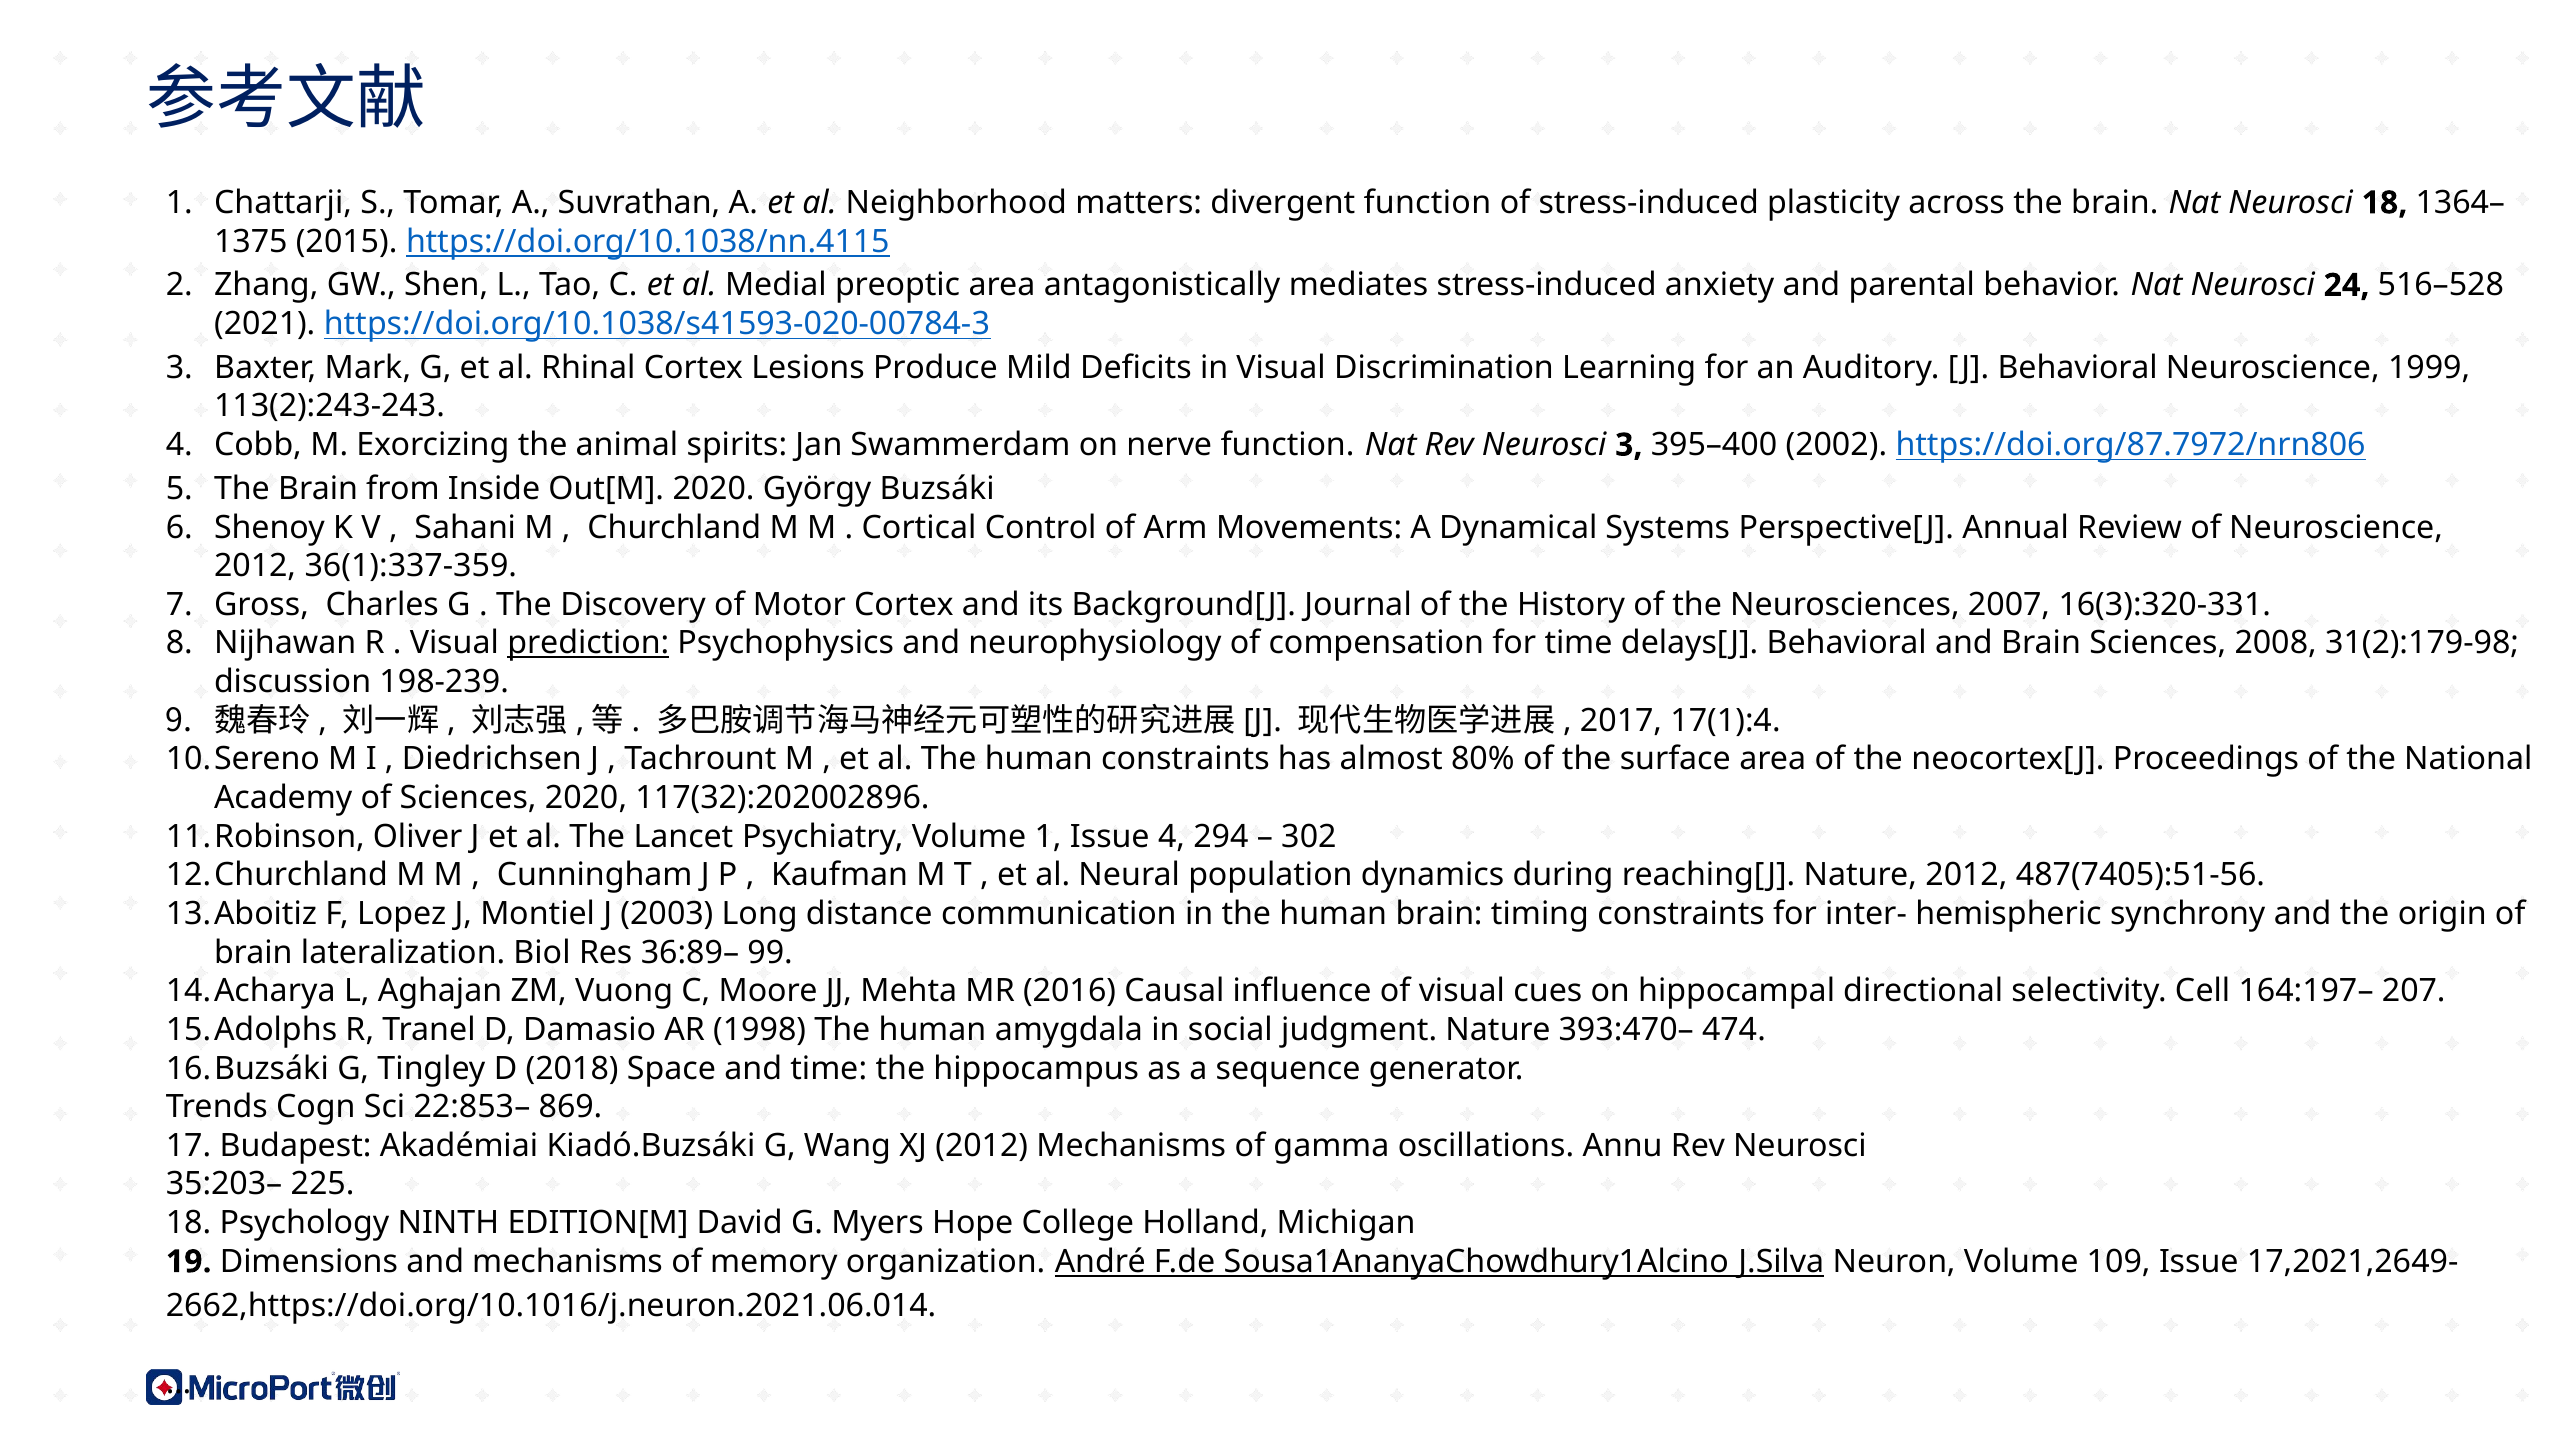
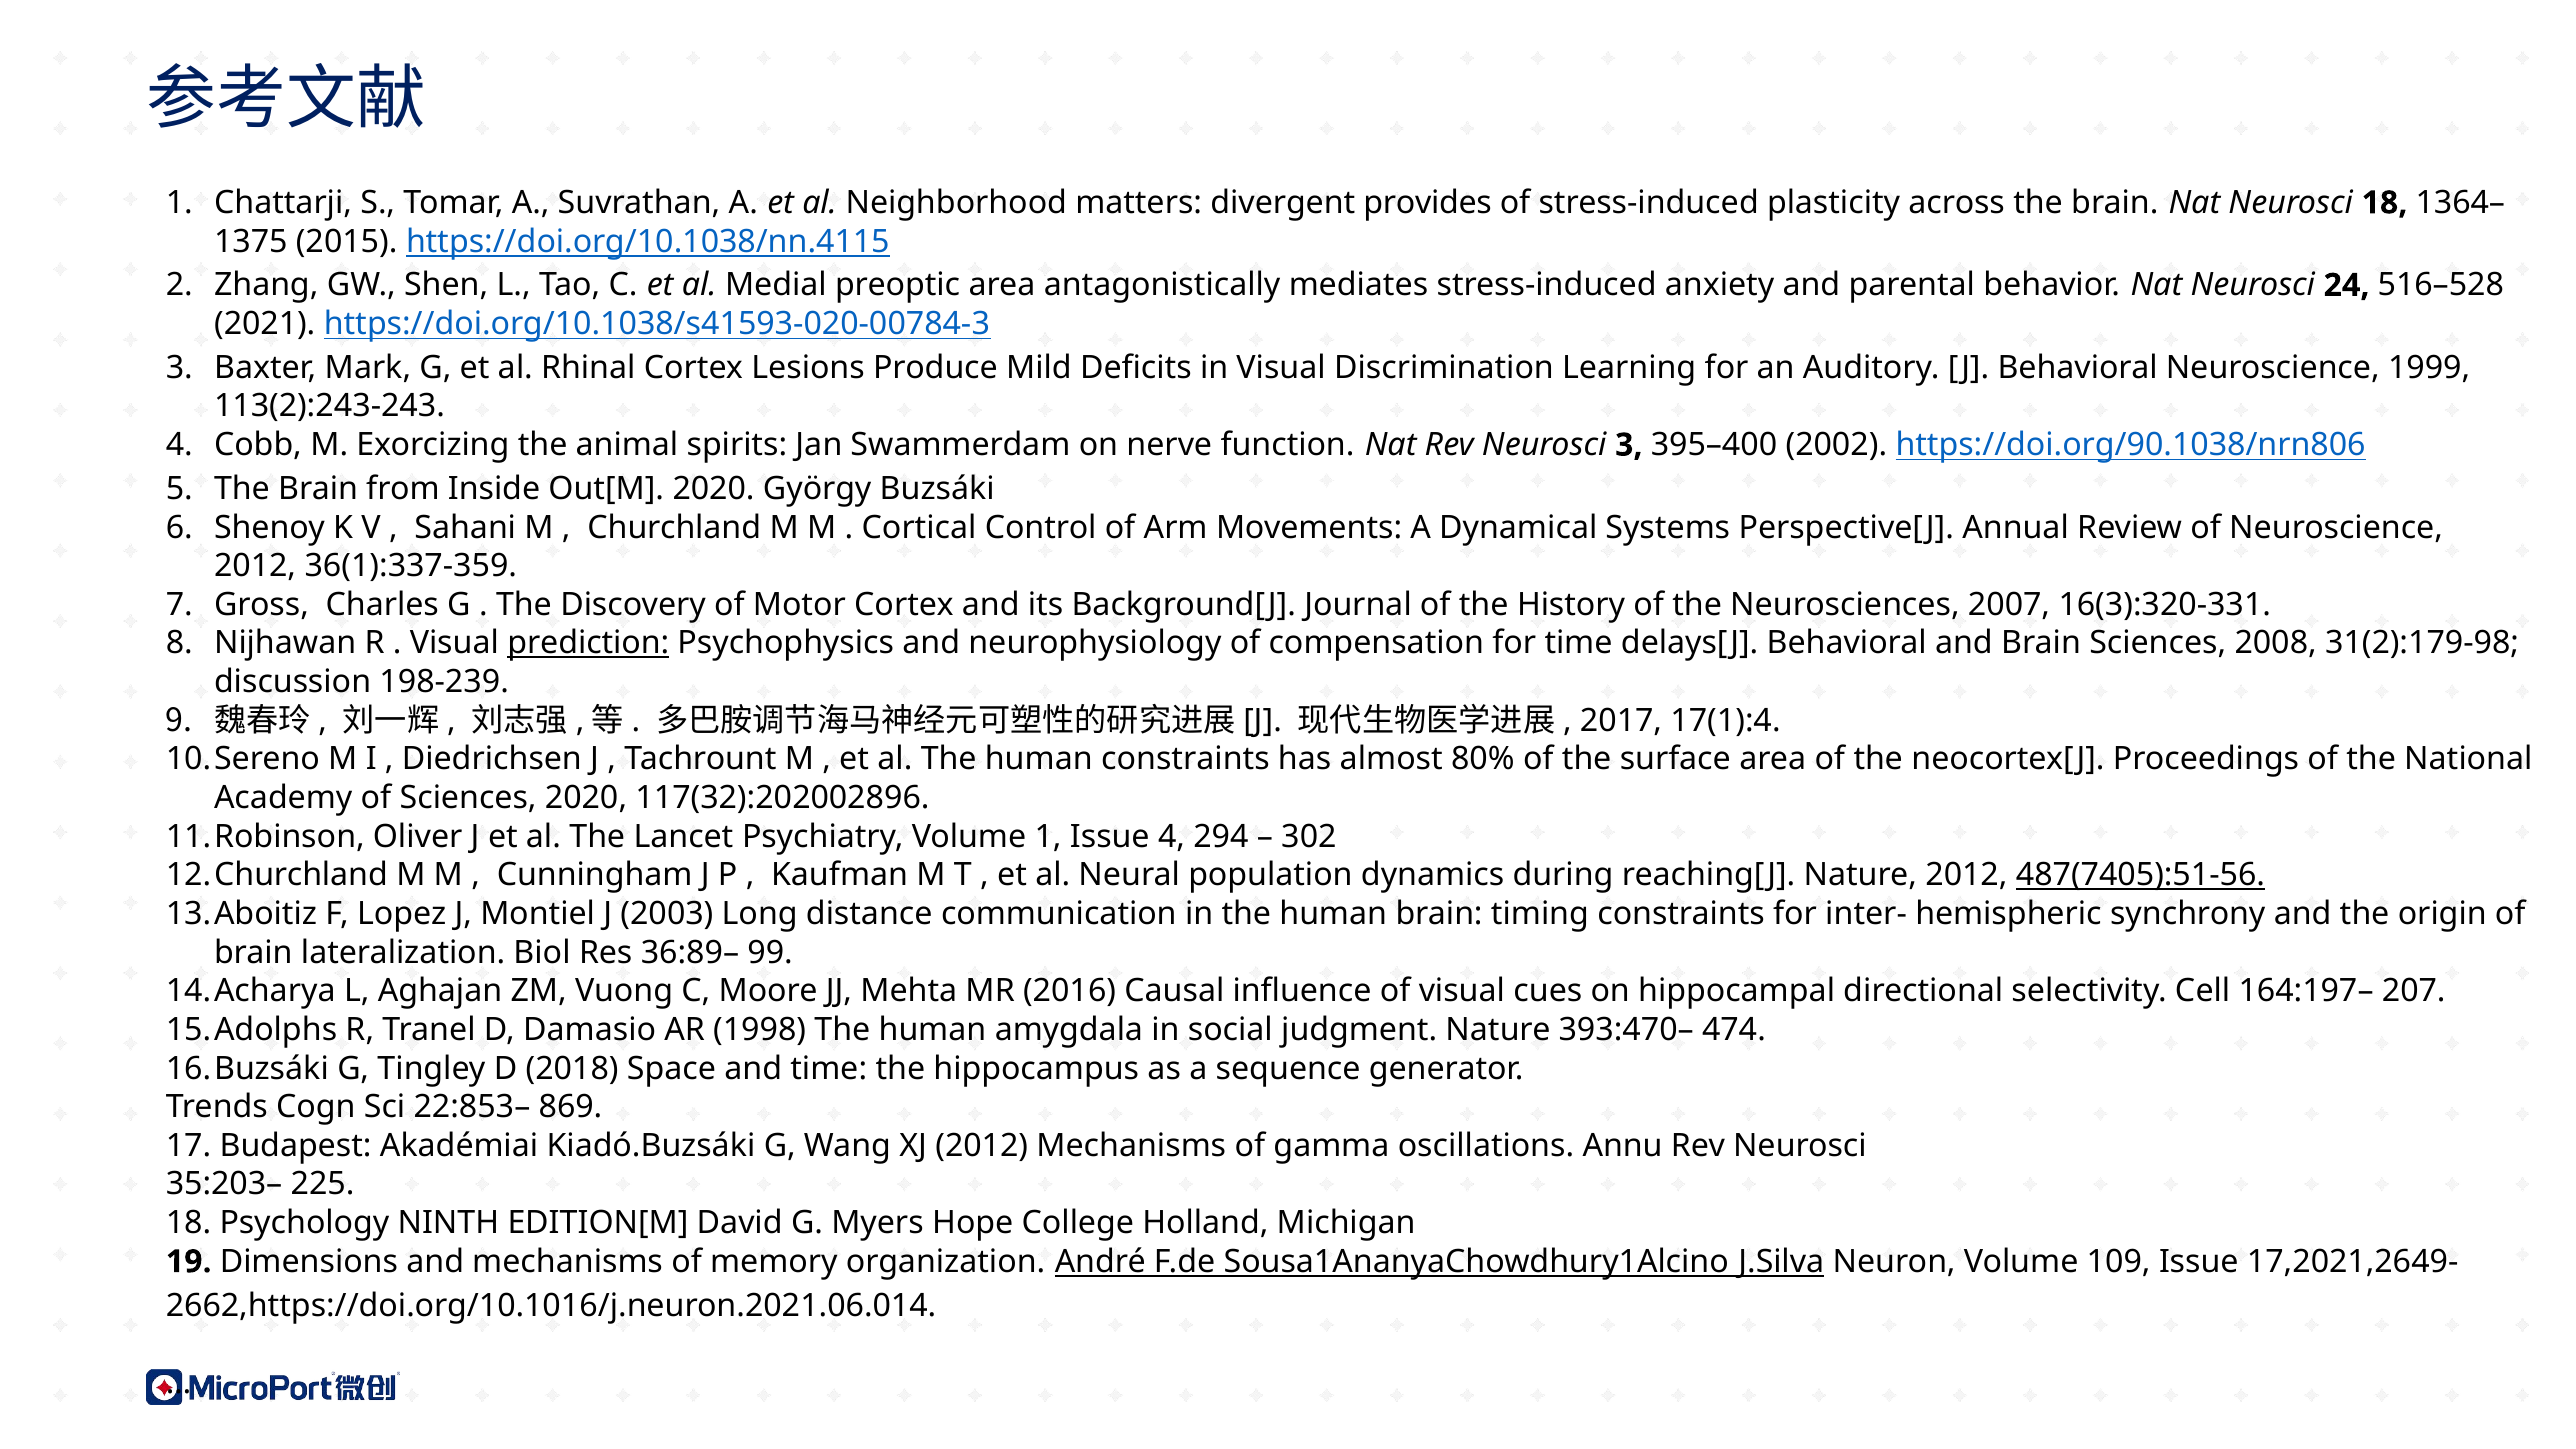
divergent function: function -> provides (1428, 203)
https://doi.org/87.7972/nrn806: https://doi.org/87.7972/nrn806 -> https://doi.org/90.1038/nrn806 (2131, 445)
487(7405):51-56 underline: none -> present (2140, 875)
